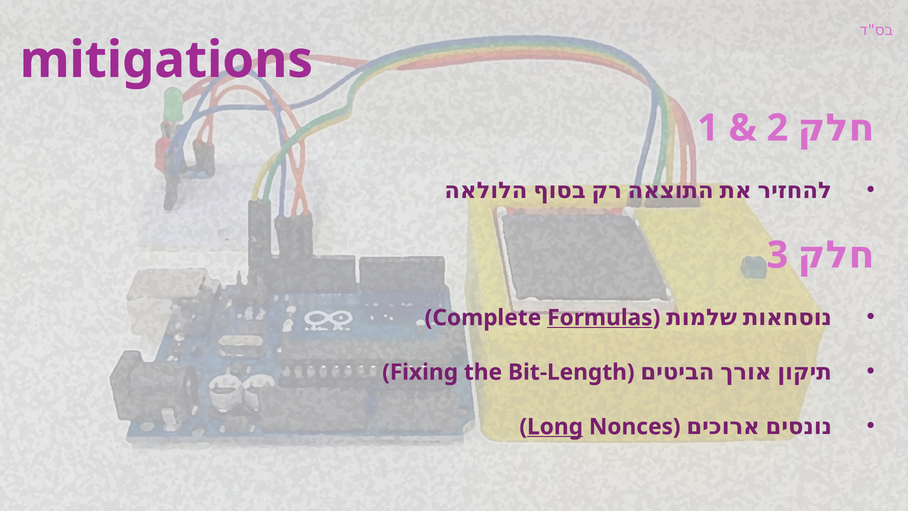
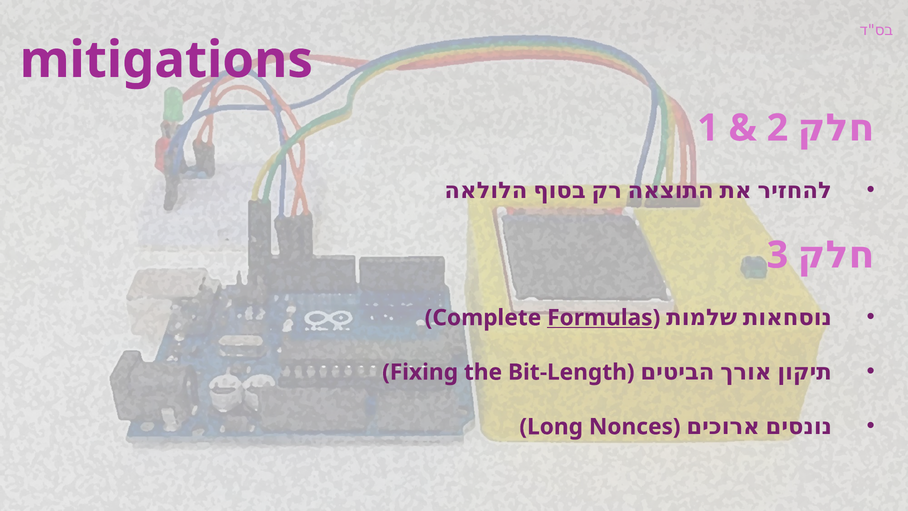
Long underline: present -> none (555, 427)
